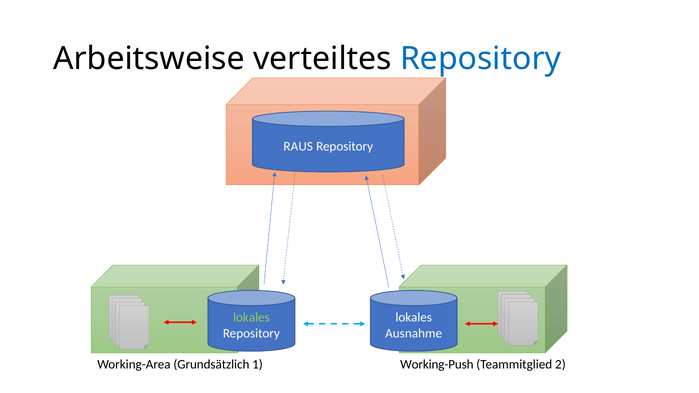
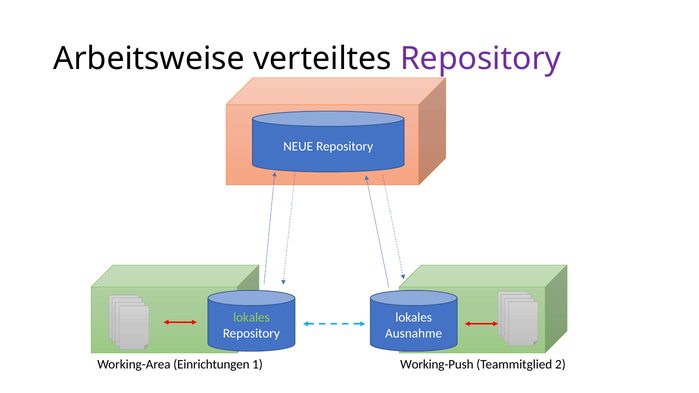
Repository colour: blue -> purple (481, 59)
RAUS: RAUS -> NEUE (298, 146)
Grundsätzlich: Grundsätzlich -> Einrichtungen (211, 365)
